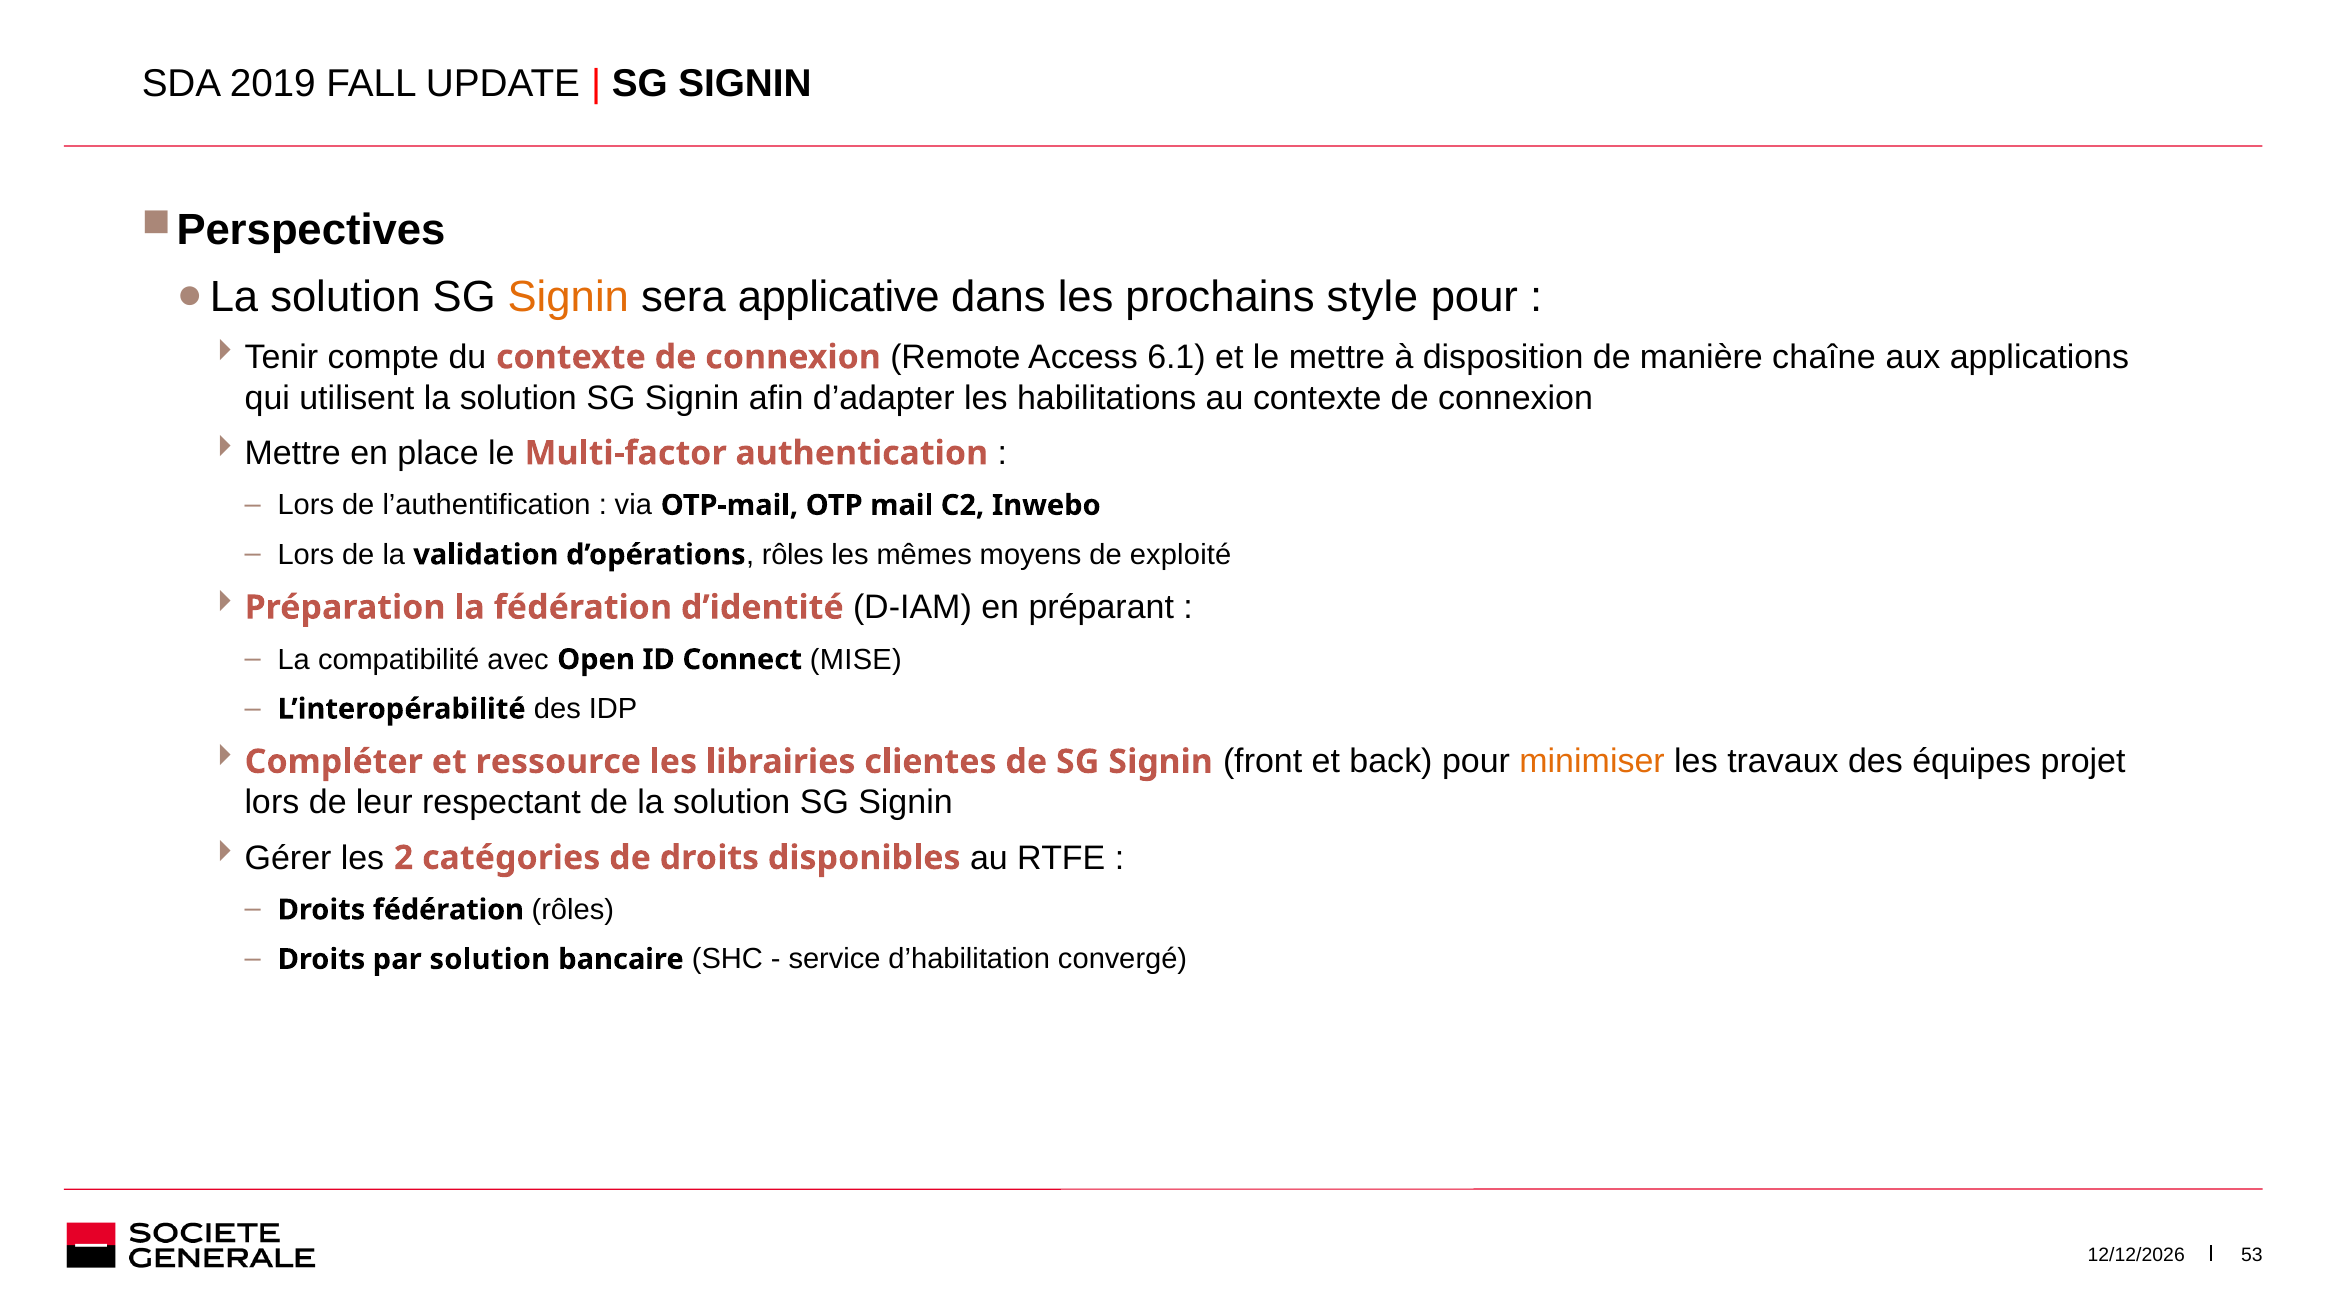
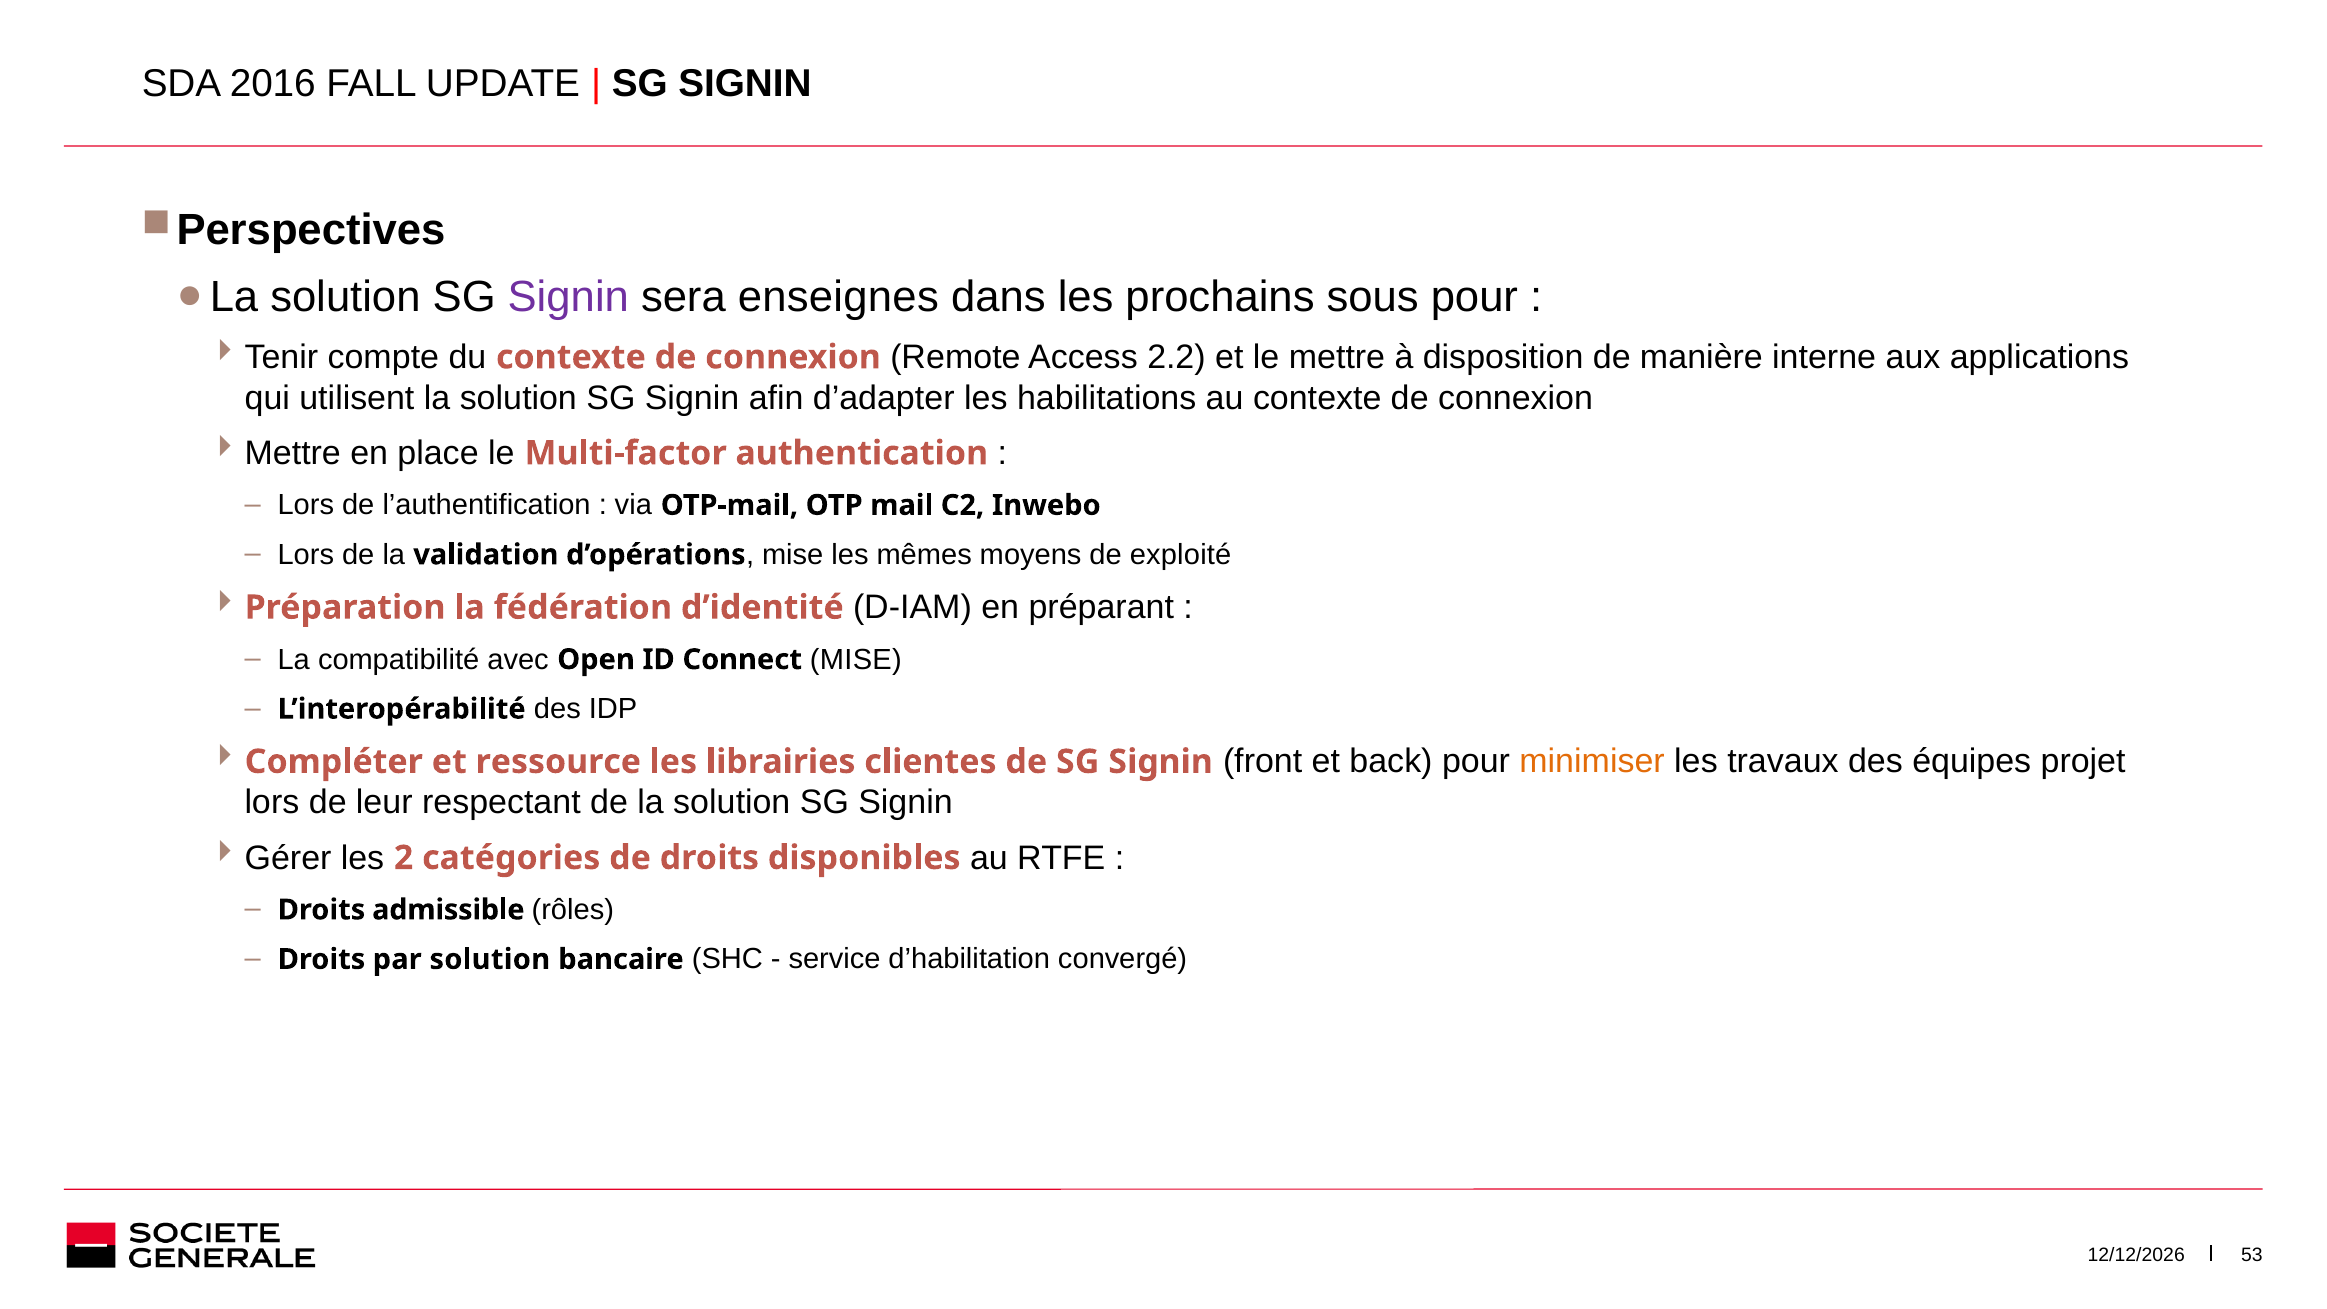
2019: 2019 -> 2016 (273, 83)
Signin colour: orange -> purple (568, 297)
applicative: applicative -> enseignes (838, 297)
style: style -> sous (1373, 297)
6.1: 6.1 -> 2.2 (1176, 357)
chaîne: chaîne -> interne (1824, 357)
rôles: rôles -> mise (793, 555)
Droits fédération: fédération -> admissible (448, 910)
